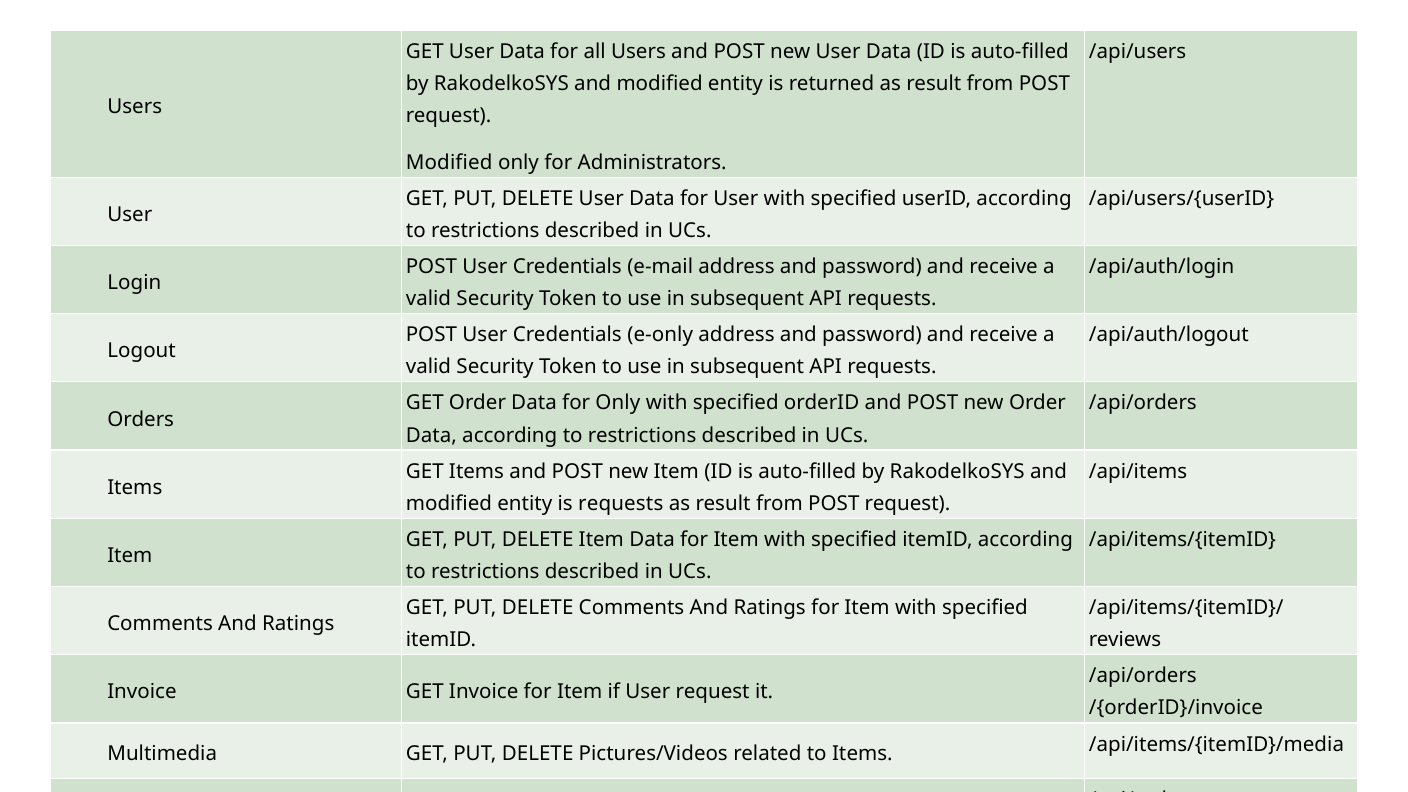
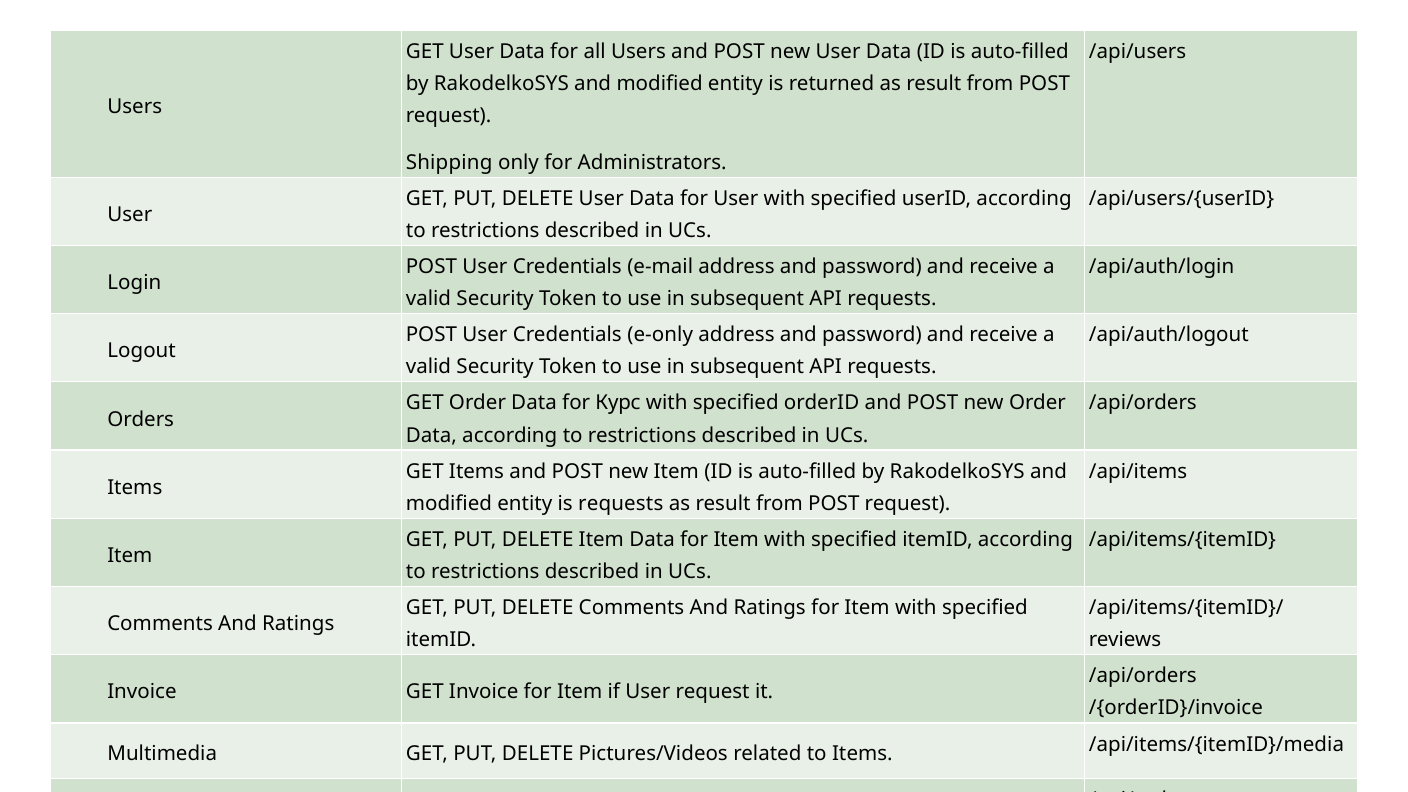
Modified: Modified -> Shipping (449, 162)
for Only: Only -> Курс (618, 403)
